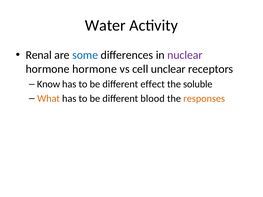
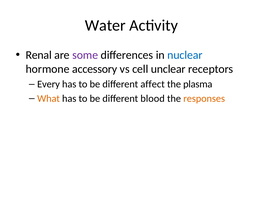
some colour: blue -> purple (85, 55)
nuclear colour: purple -> blue (185, 55)
hormone hormone: hormone -> accessory (95, 69)
Know: Know -> Every (49, 84)
effect: effect -> affect (153, 84)
soluble: soluble -> plasma (198, 84)
